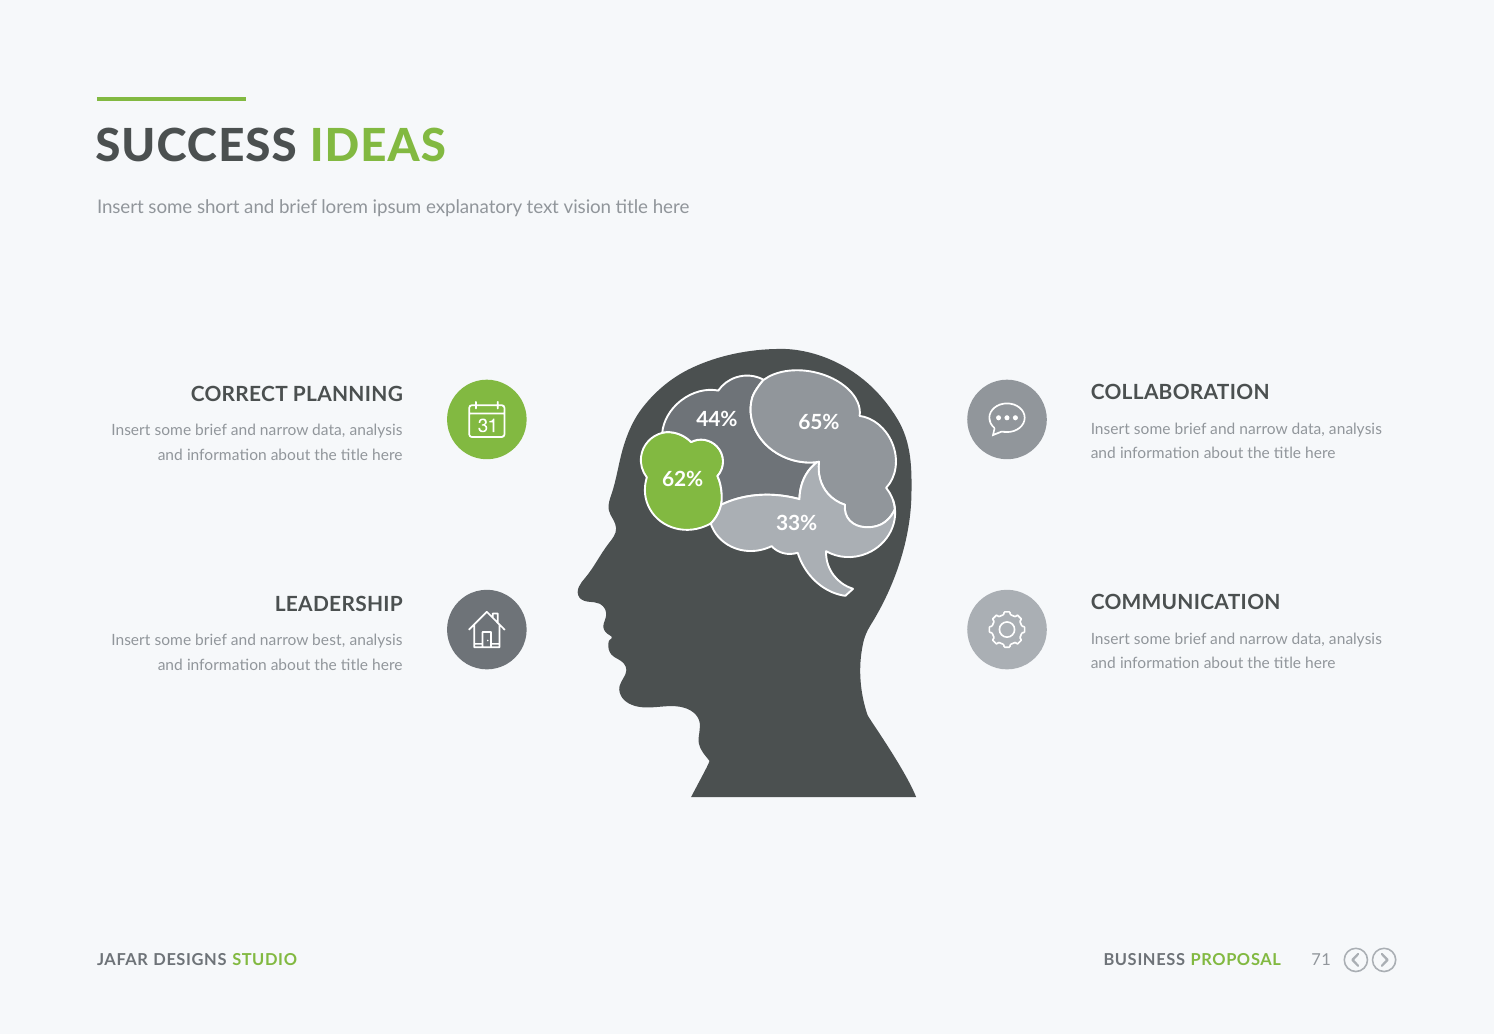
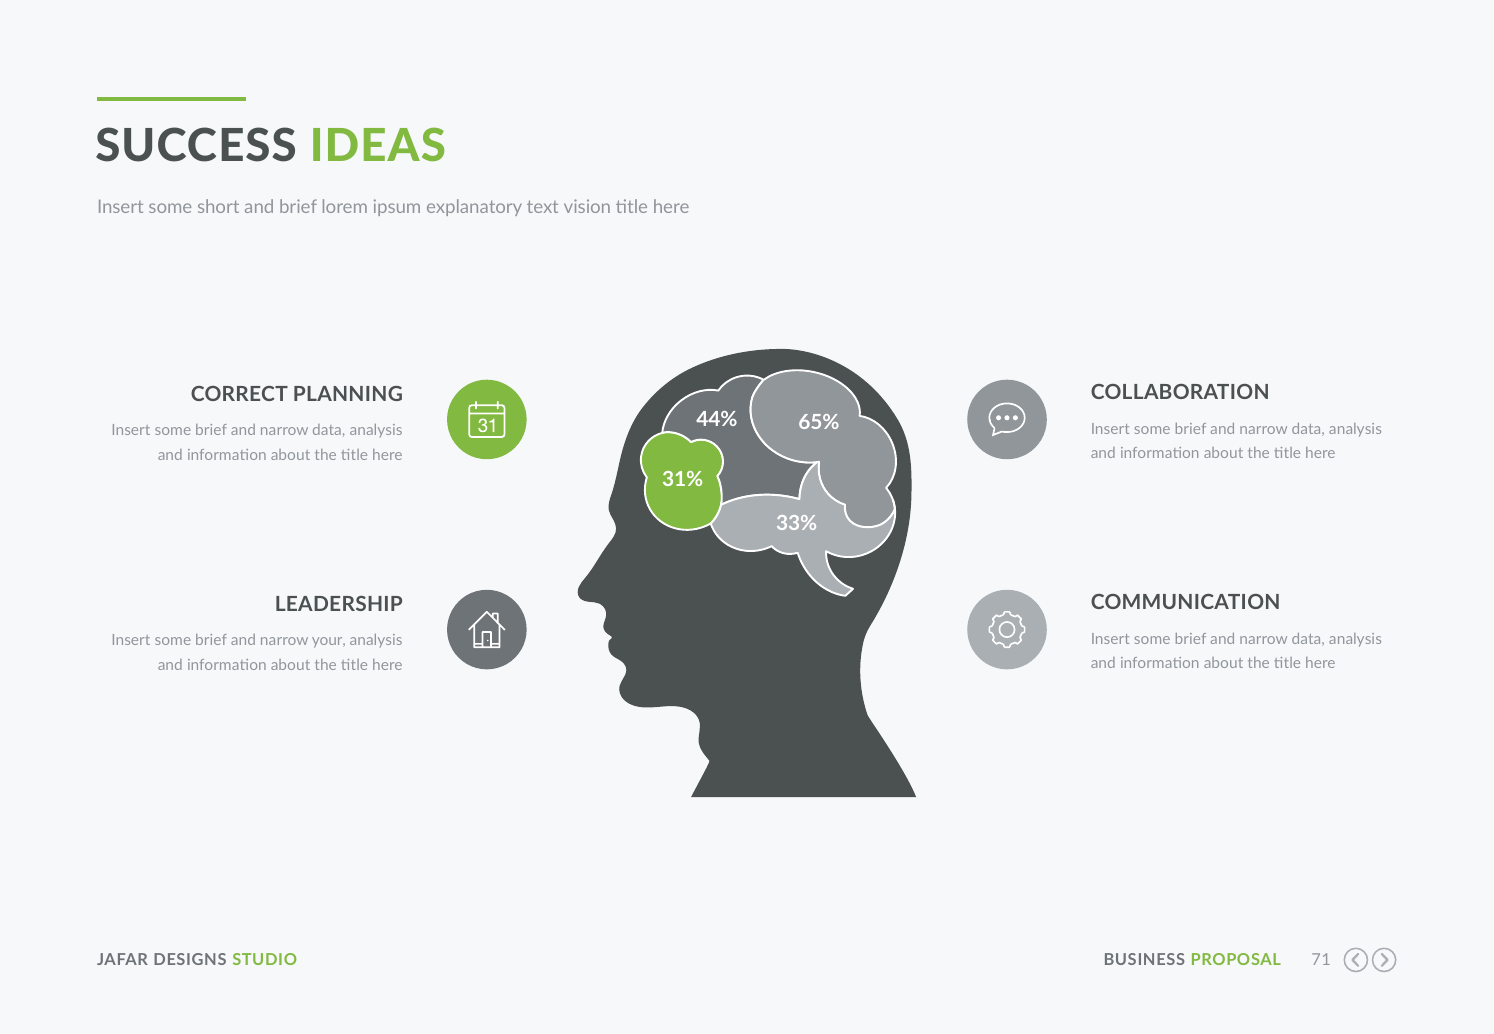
62%: 62% -> 31% (683, 480)
best: best -> your (329, 641)
